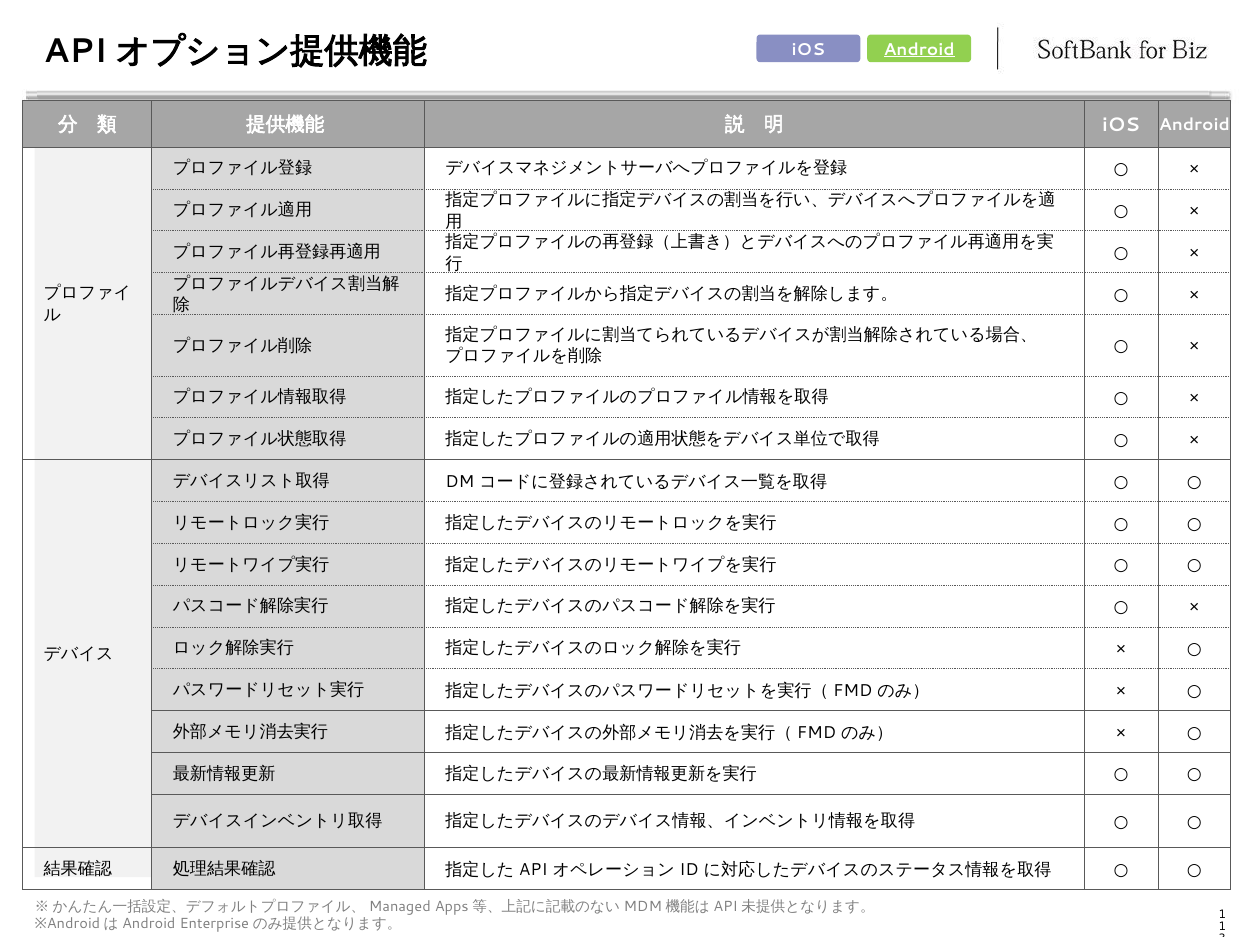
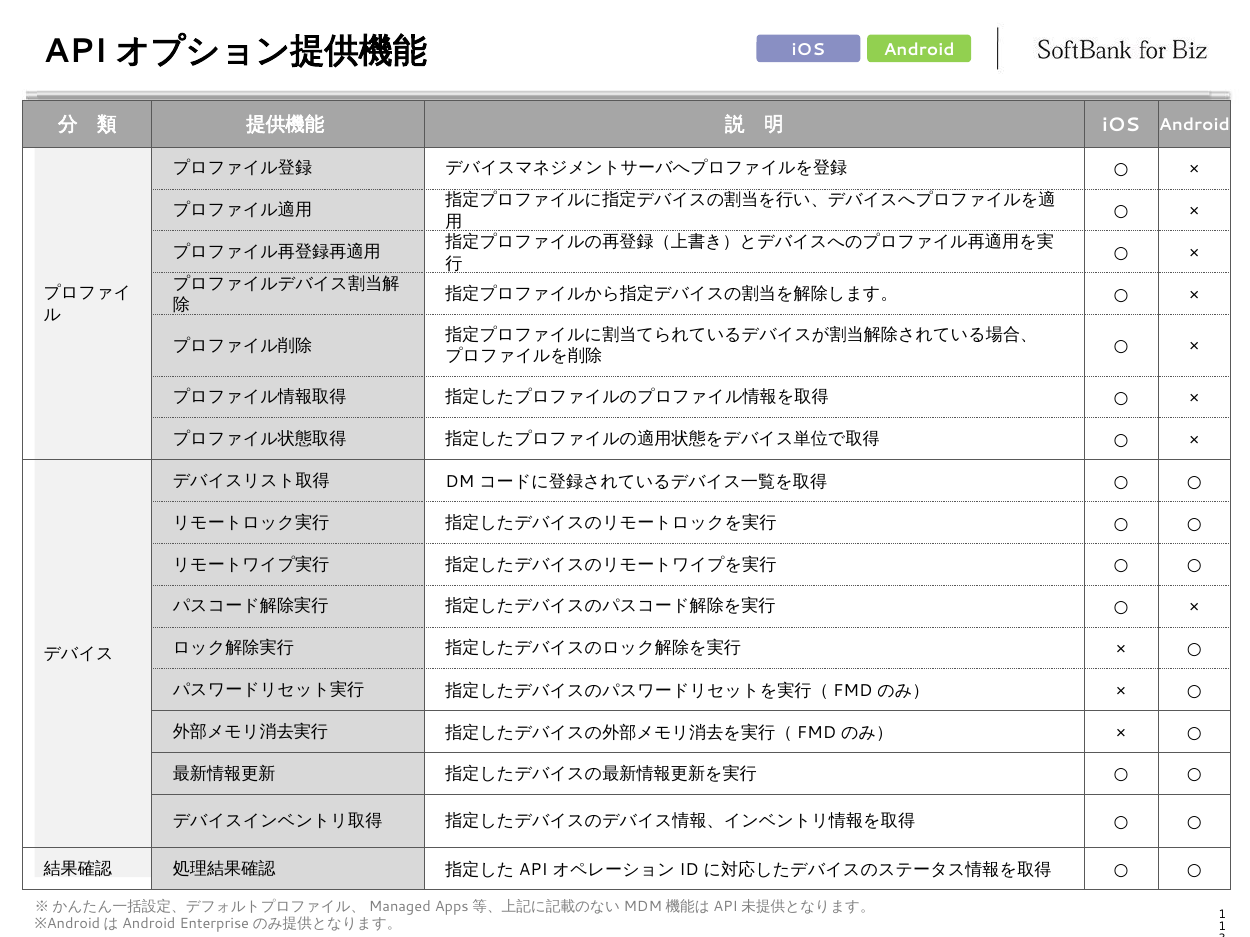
Android underline: present -> none (919, 50)
